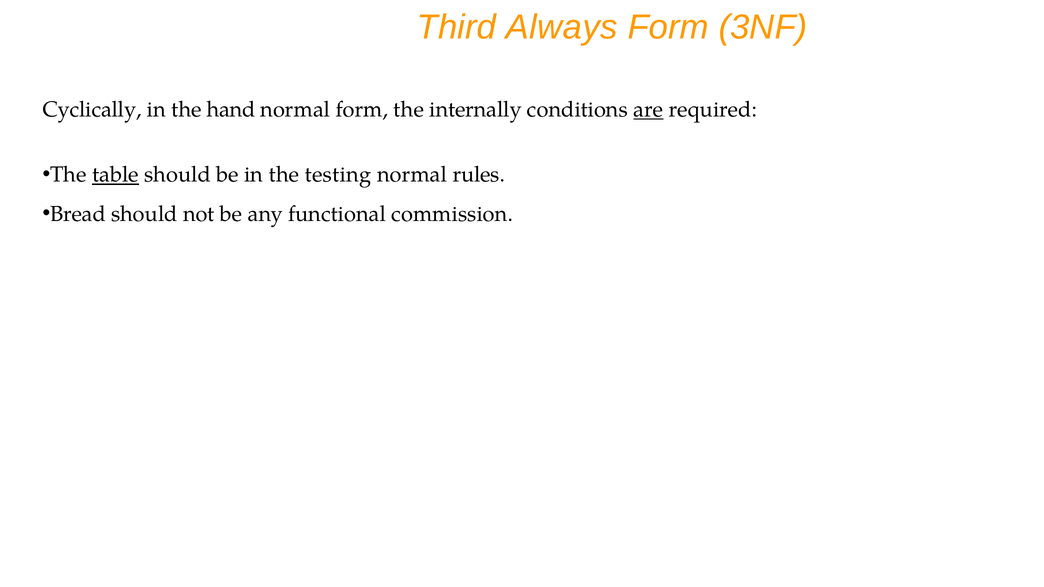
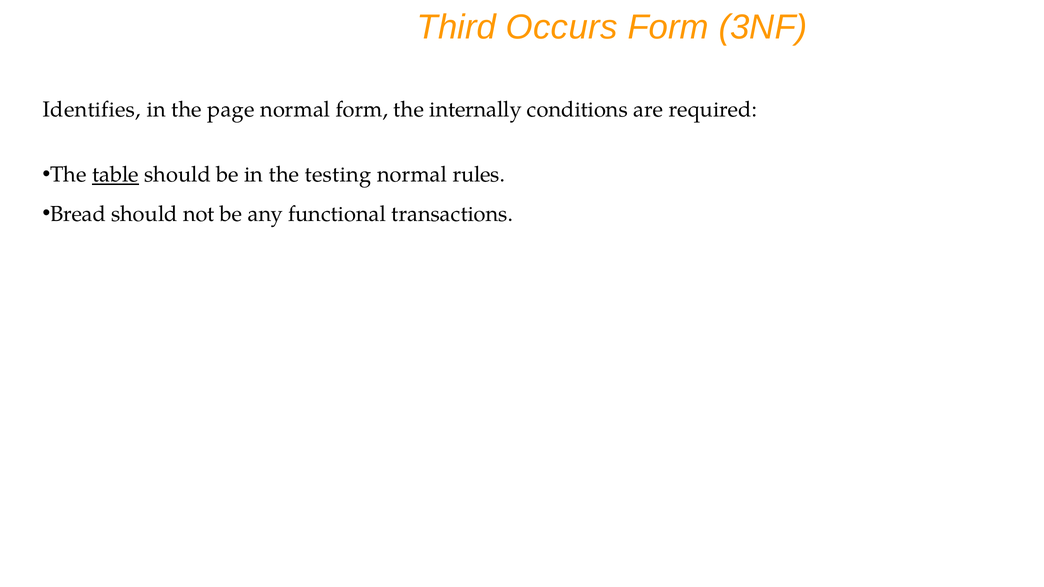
Always: Always -> Occurs (562, 27)
Cyclically: Cyclically -> Identifies (92, 110)
hand: hand -> page (231, 110)
are underline: present -> none (648, 110)
commission: commission -> transactions (452, 214)
